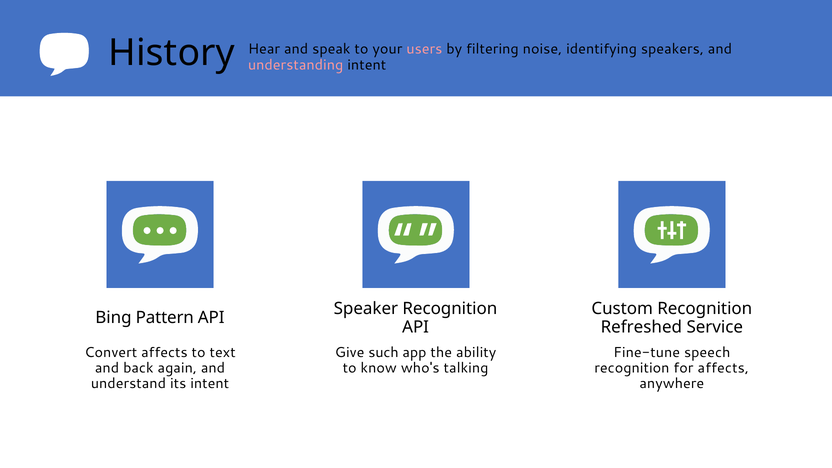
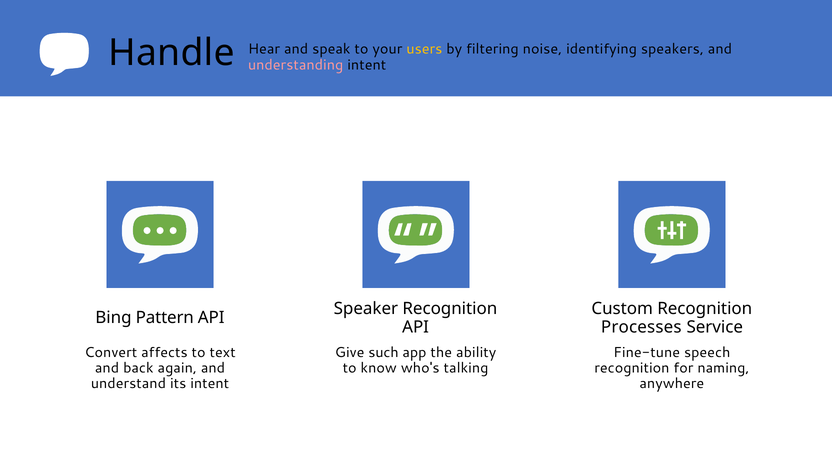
History: History -> Handle (172, 53)
users colour: pink -> yellow (424, 49)
Refreshed: Refreshed -> Processes (641, 327)
for affects: affects -> naming (723, 368)
